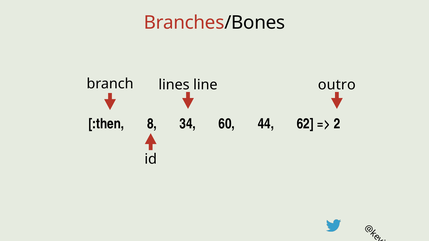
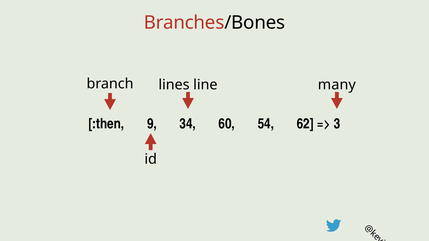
outro: outro -> many (337, 85)
8: 8 -> 9 (152, 124)
44: 44 -> 54 (266, 124)
2: 2 -> 3 (337, 124)
